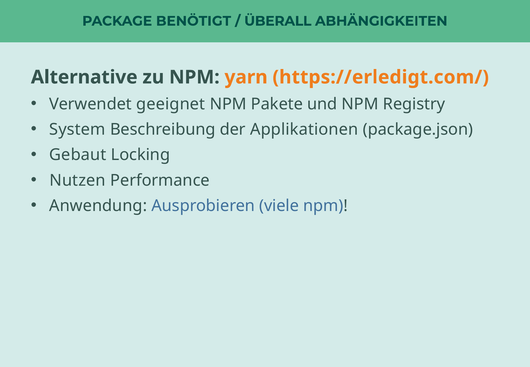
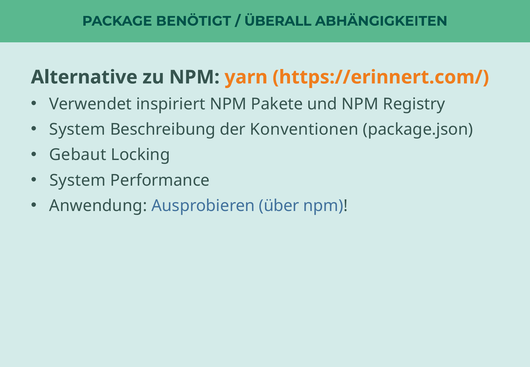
https://erledigt.com/: https://erledigt.com/ -> https://erinnert.com/ (381, 77)
geeignet: geeignet -> inspiriert (171, 104)
Applikationen: Applikationen -> Konventionen (304, 129)
Nutzen: Nutzen -> System (78, 180)
viele: viele -> über (279, 206)
